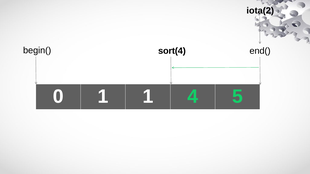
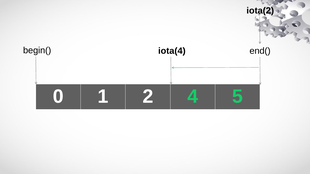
sort(4: sort(4 -> iota(4 (172, 51)
1 1: 1 -> 2 (148, 97)
